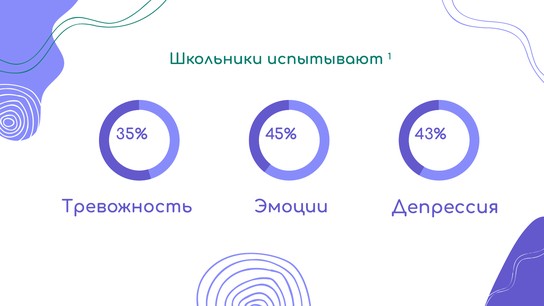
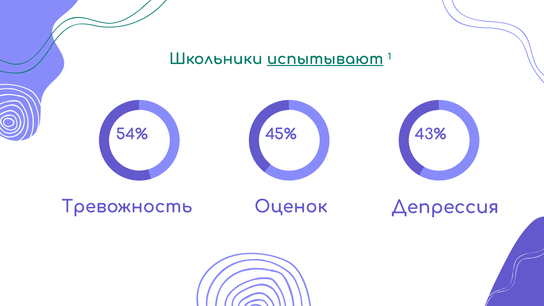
испытывают underline: none -> present (325, 59)
35%: 35% -> 54% (132, 134)
Эмоции: Эмоции -> Оценок (291, 207)
